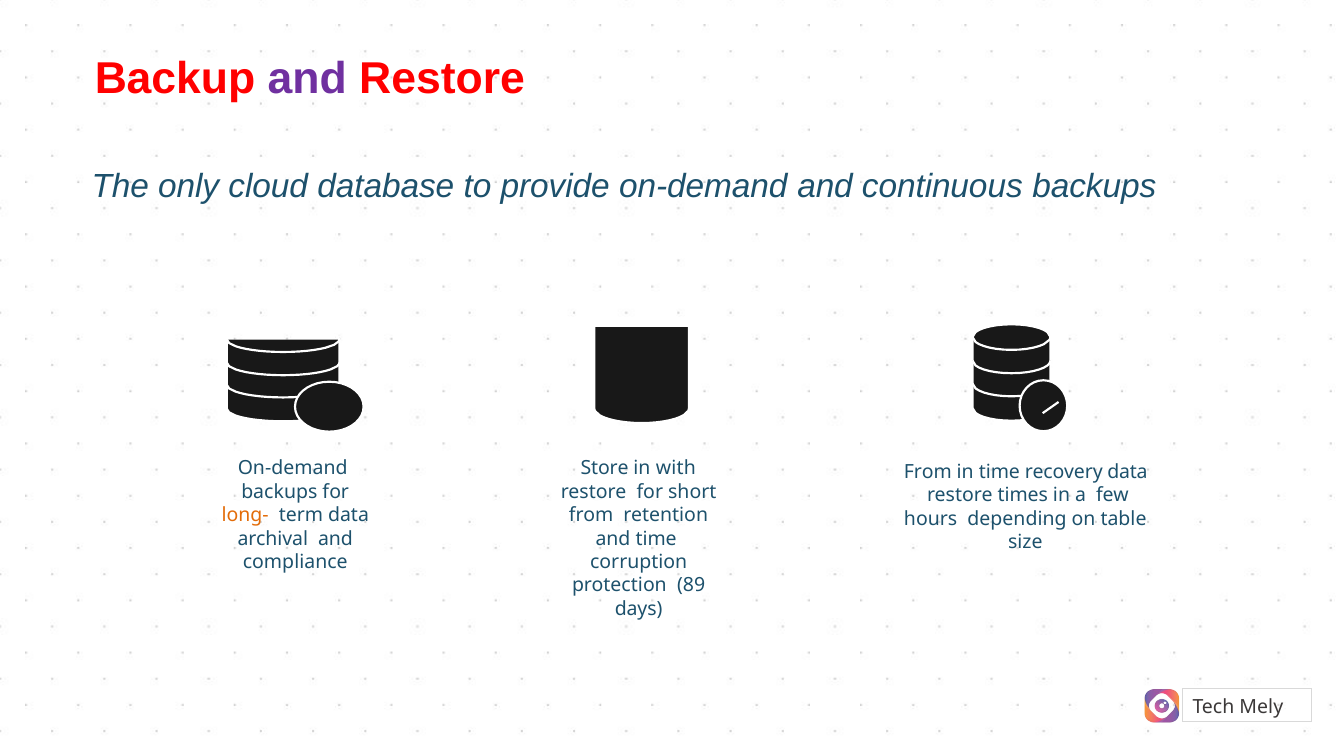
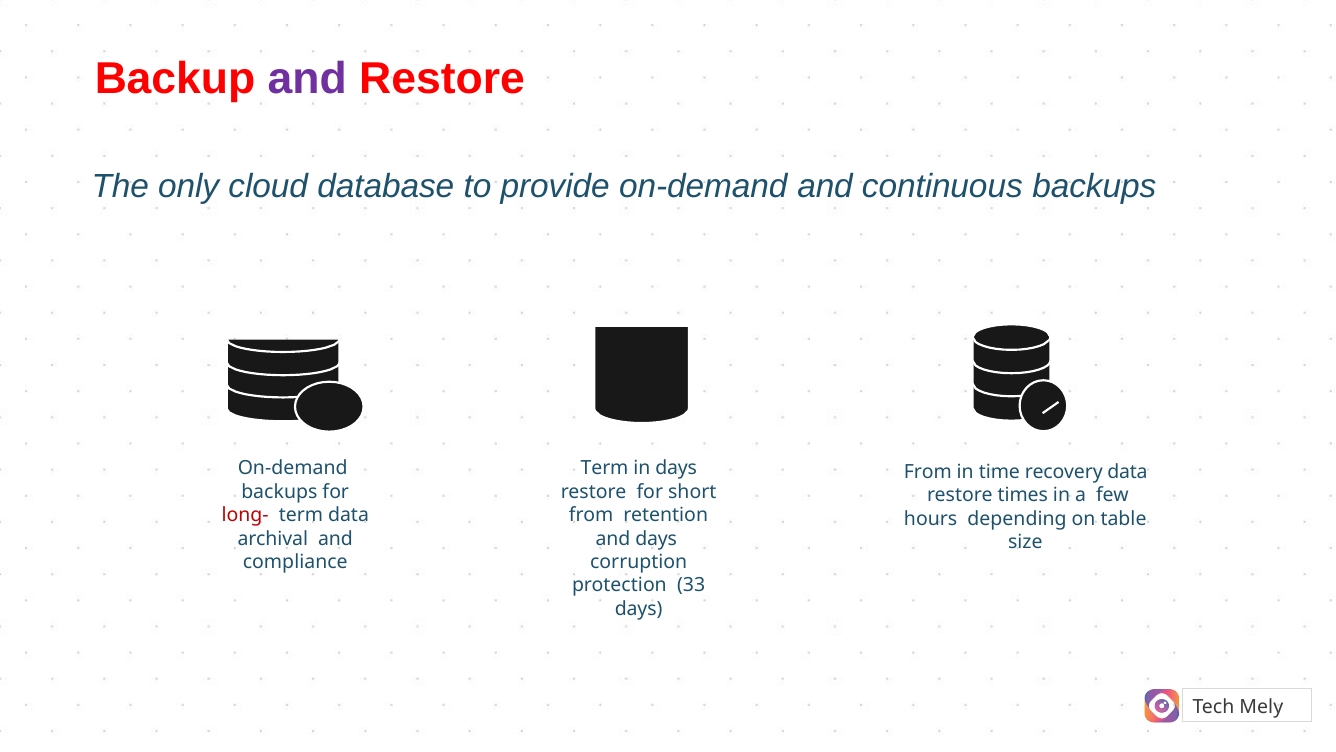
Store: Store -> Term (605, 468)
in with: with -> days (676, 468)
long- colour: orange -> red (245, 515)
and time: time -> days (656, 538)
89: 89 -> 33 (691, 585)
